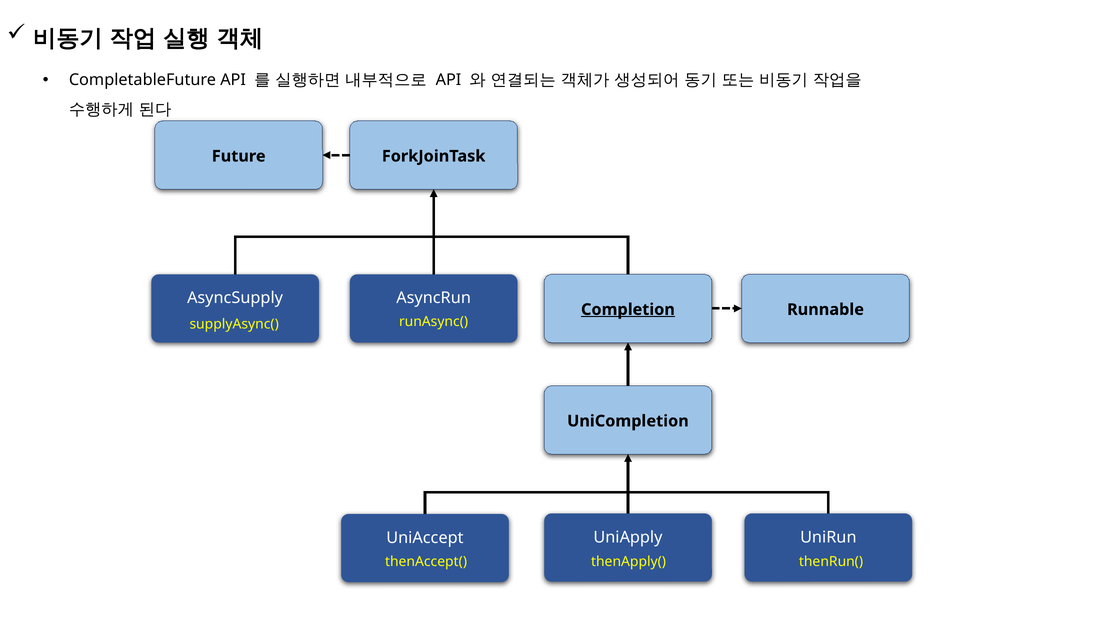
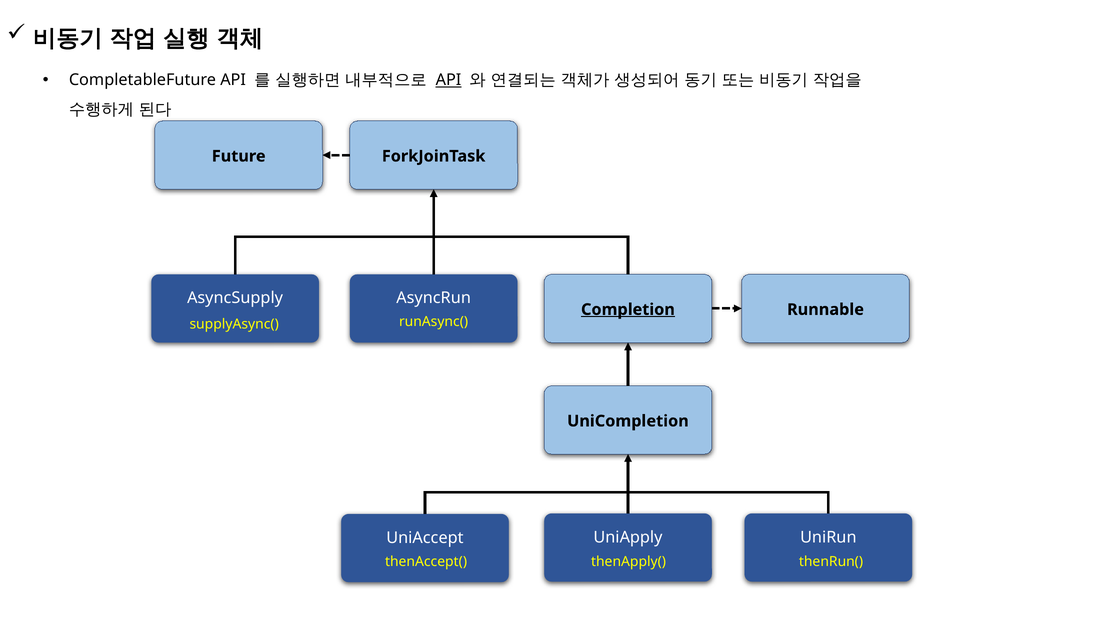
API underline: none -> present (449, 80)
